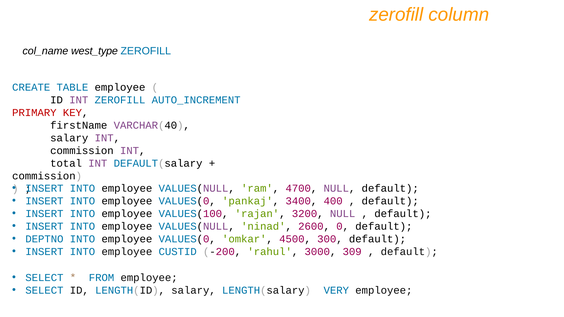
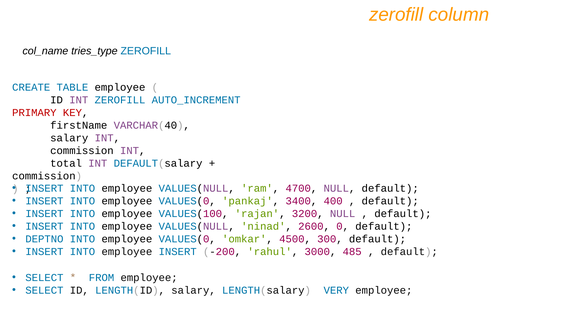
west_type: west_type -> tries_type (94, 51)
employee CUSTID: CUSTID -> INSERT (178, 252)
309: 309 -> 485 (352, 252)
